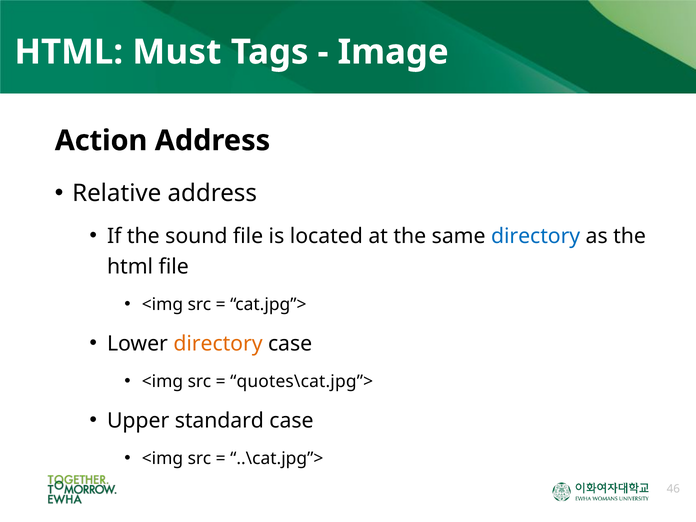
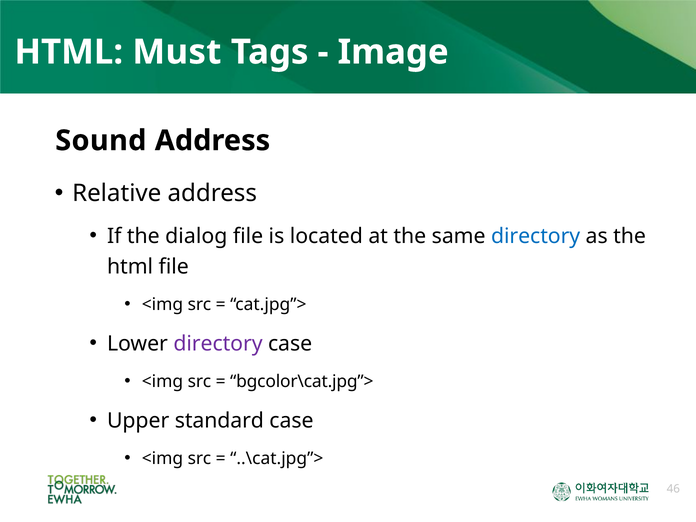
Action: Action -> Sound (101, 141)
sound: sound -> dialog (196, 236)
directory colour: orange -> purple (218, 344)
quotes\cat.jpg”>: quotes\cat.jpg”> -> bgcolor\cat.jpg”> (302, 381)
